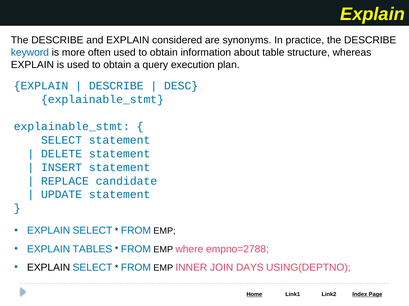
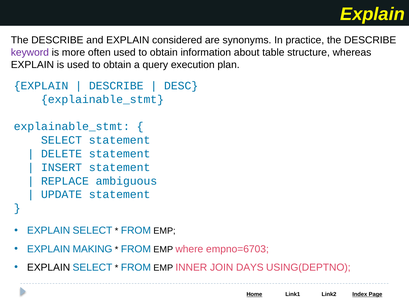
keyword colour: blue -> purple (30, 53)
candidate: candidate -> ambiguous (126, 181)
TABLES: TABLES -> MAKING (93, 250)
empno=2788: empno=2788 -> empno=6703 (237, 250)
